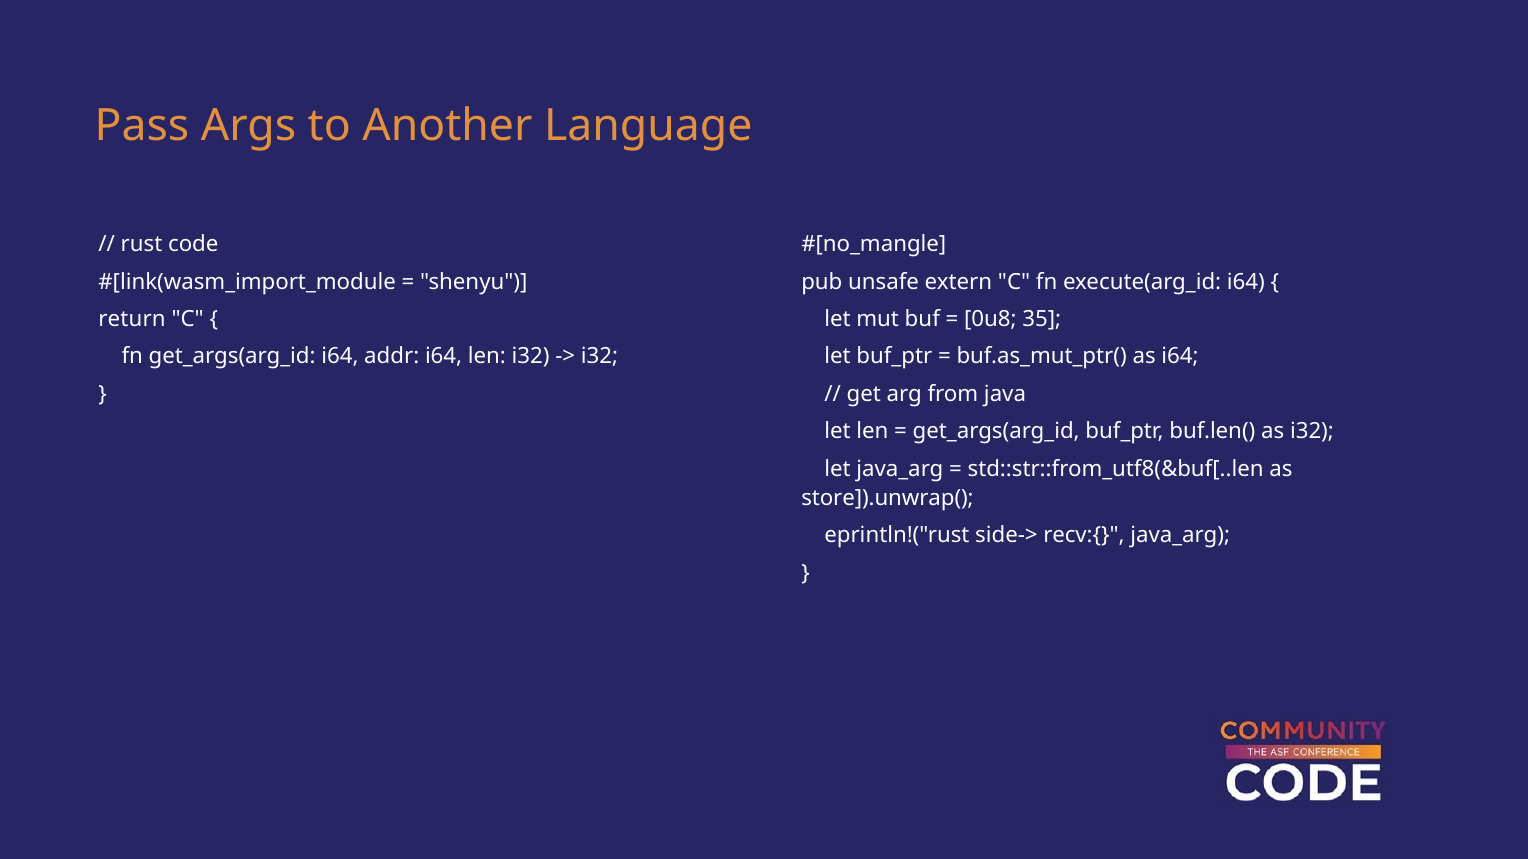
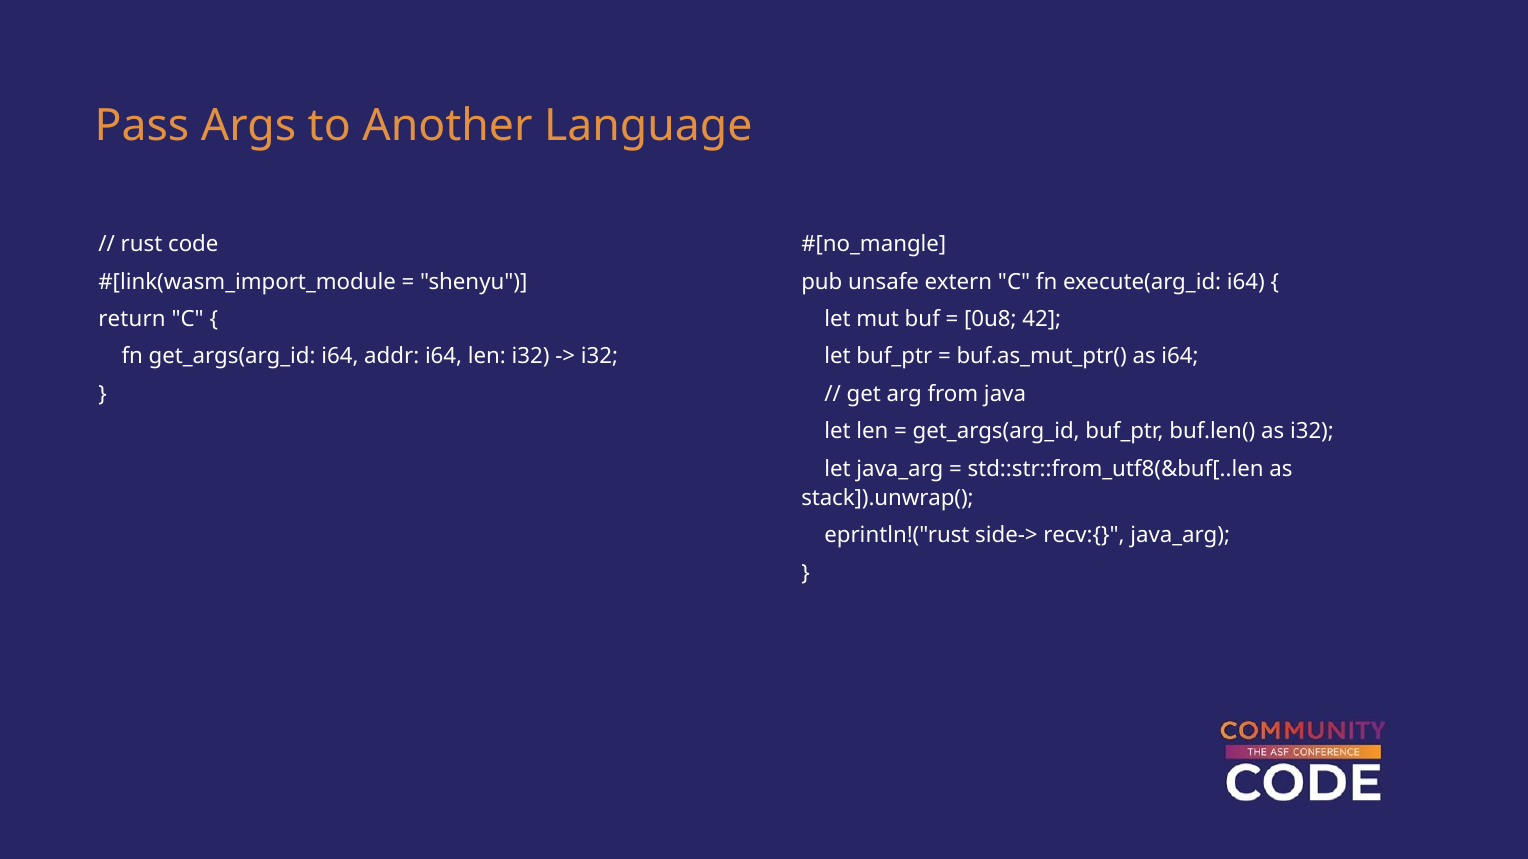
35: 35 -> 42 (1042, 319)
store]).unwrap(: store]).unwrap( -> stack]).unwrap( (887, 498)
